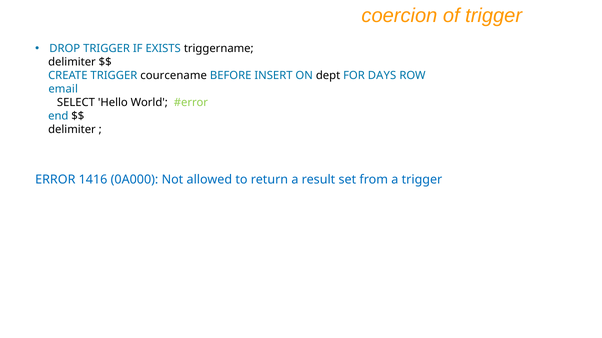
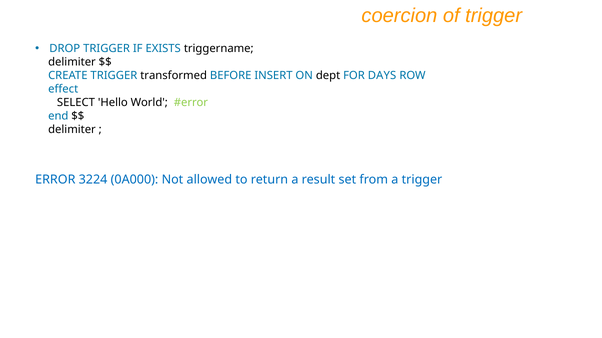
courcename: courcename -> transformed (174, 76)
email: email -> effect (63, 89)
1416: 1416 -> 3224 (93, 180)
